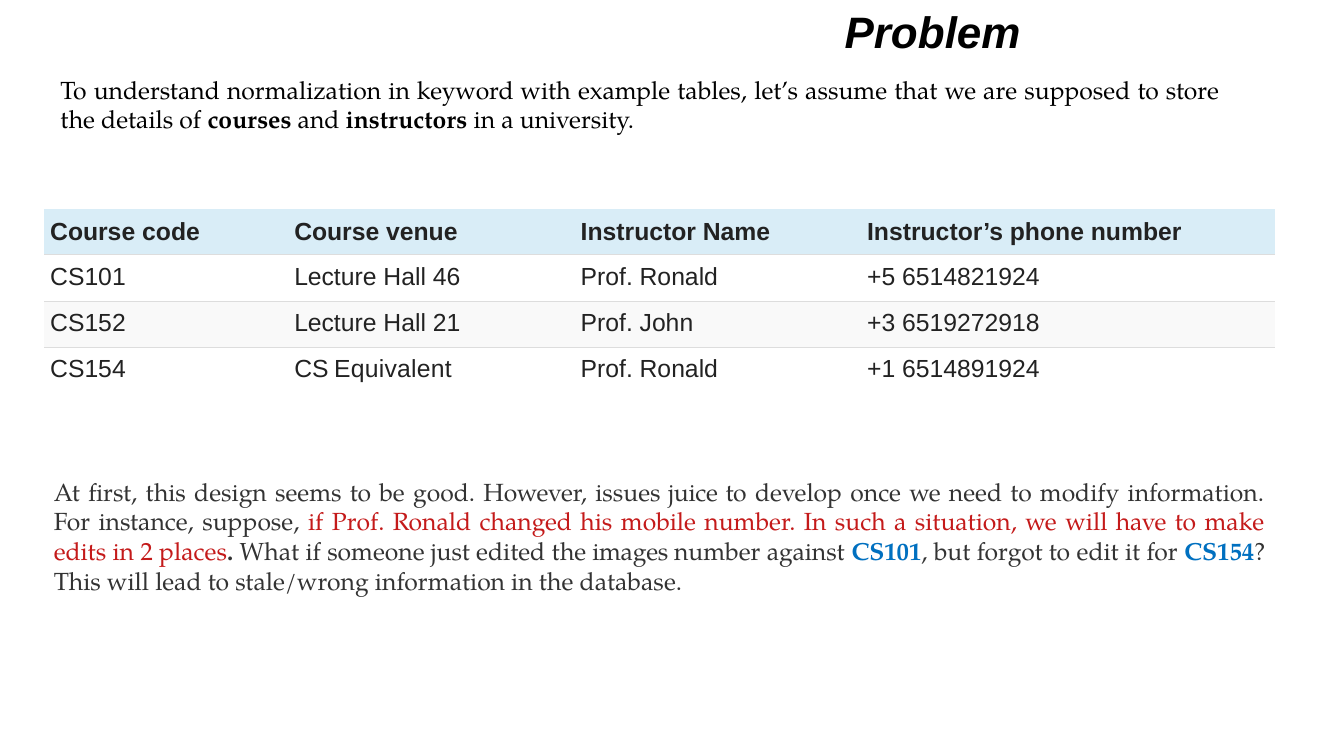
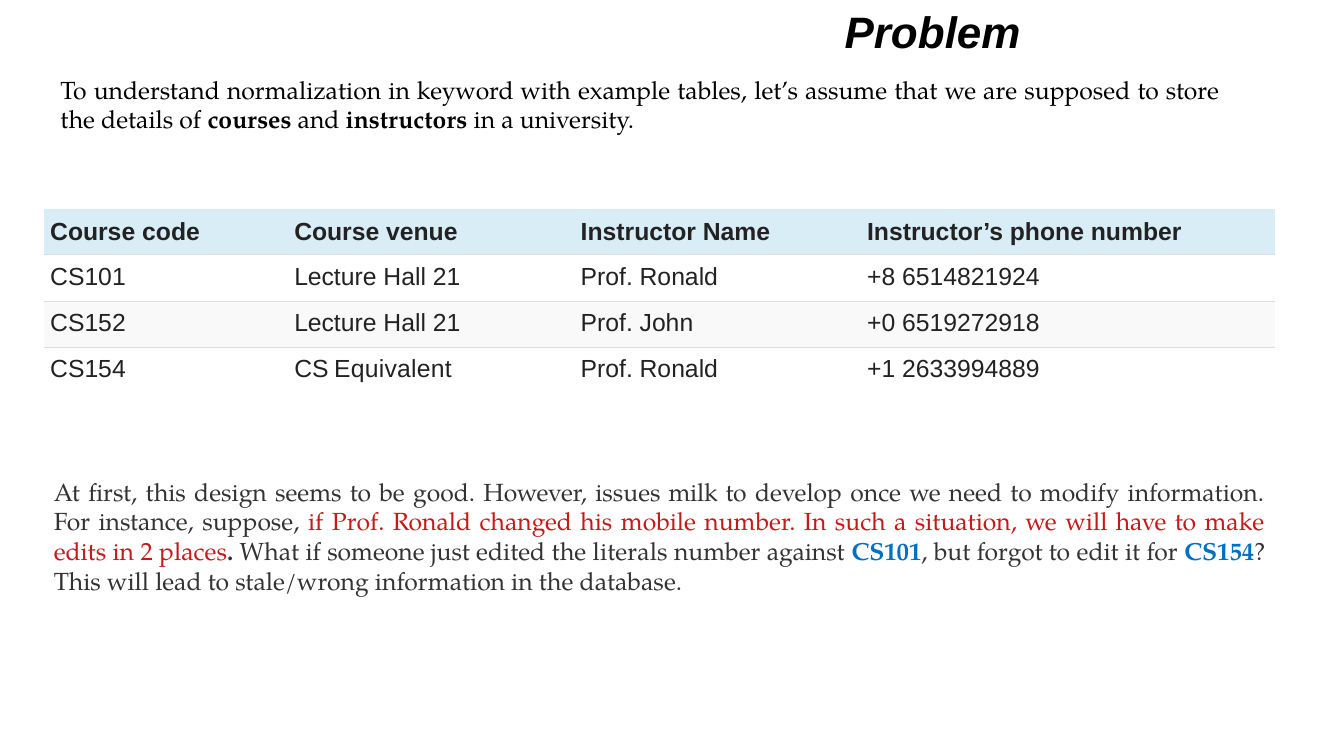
CS101 Lecture Hall 46: 46 -> 21 (447, 277)
+5: +5 -> +8 (881, 277)
+3: +3 -> +0 (881, 323)
6514891924: 6514891924 -> 2633994889 (971, 370)
juice: juice -> milk (693, 493)
images: images -> literals (630, 552)
